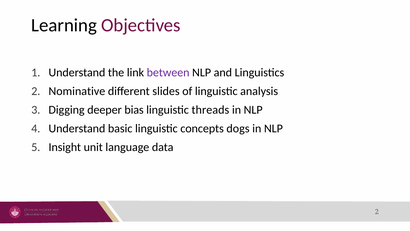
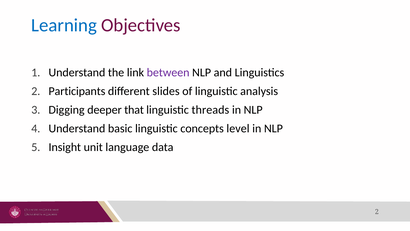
Learning colour: black -> blue (64, 25)
Nominative: Nominative -> Participants (77, 91)
bias: bias -> that (134, 110)
dogs: dogs -> level (238, 128)
